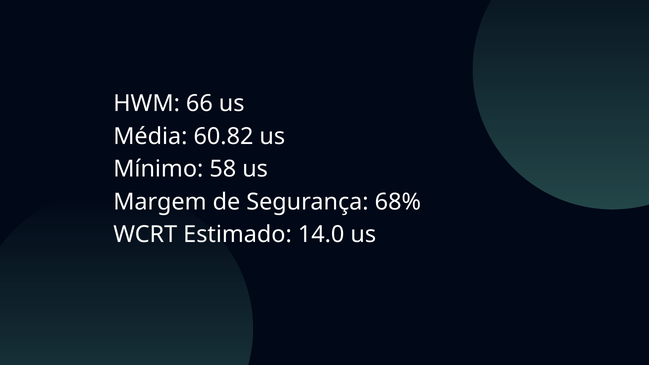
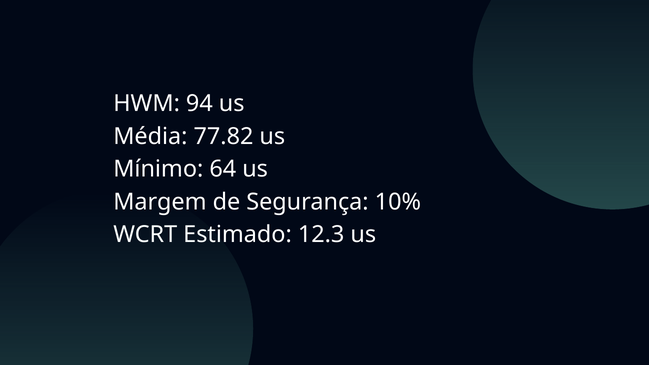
66: 66 -> 94 (199, 104)
60.82: 60.82 -> 77.82 (224, 136)
58: 58 -> 64 (223, 169)
68%: 68% -> 10% (398, 202)
14.0: 14.0 -> 12.3 (321, 235)
